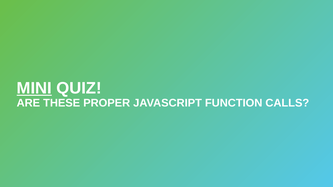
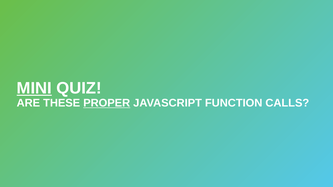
PROPER underline: none -> present (107, 103)
